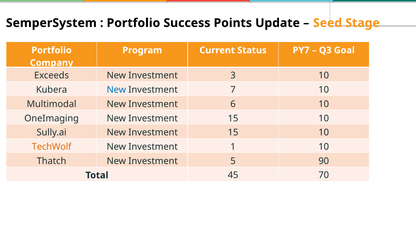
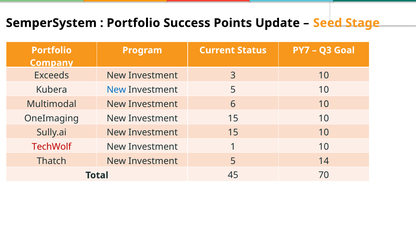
7: 7 -> 5 (233, 90)
TechWolf colour: orange -> red (52, 147)
90: 90 -> 14 (324, 161)
